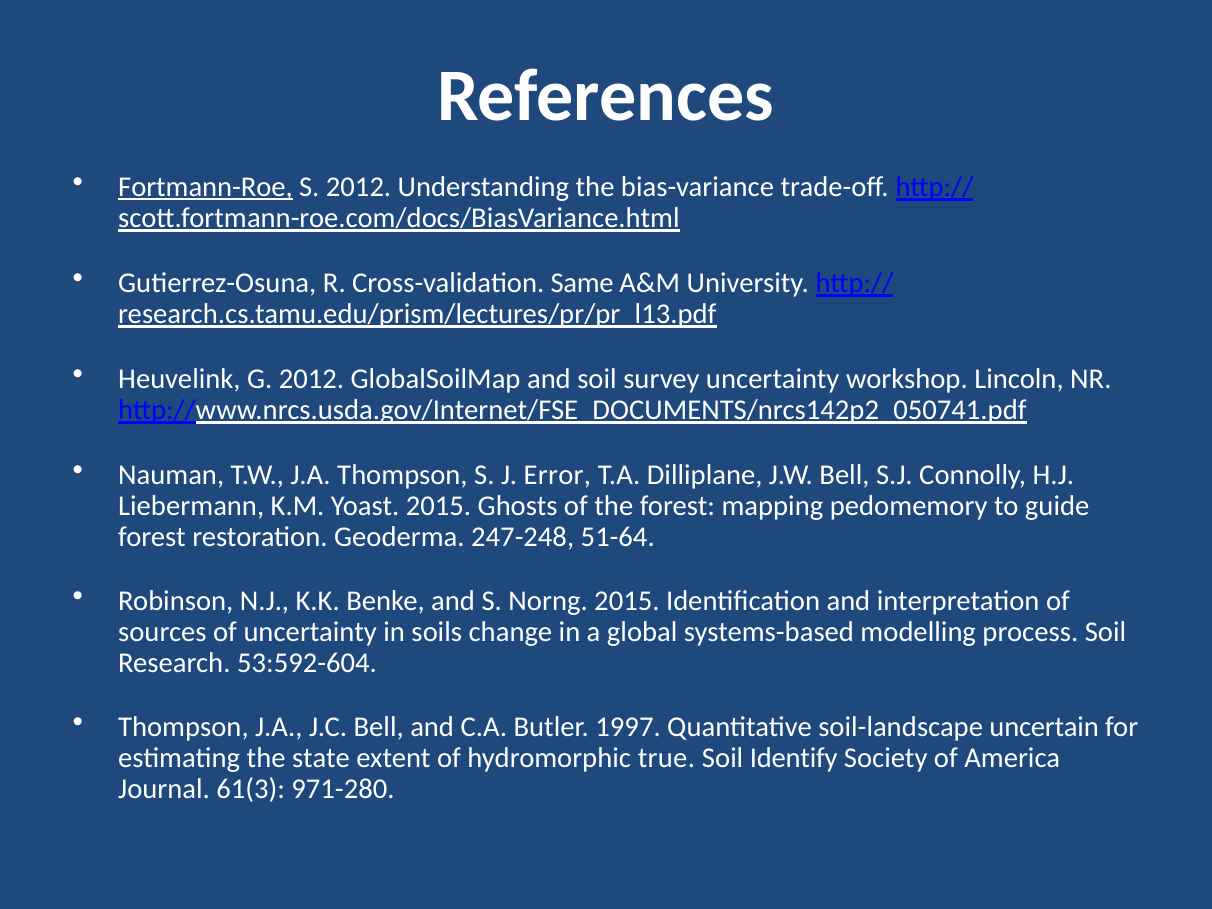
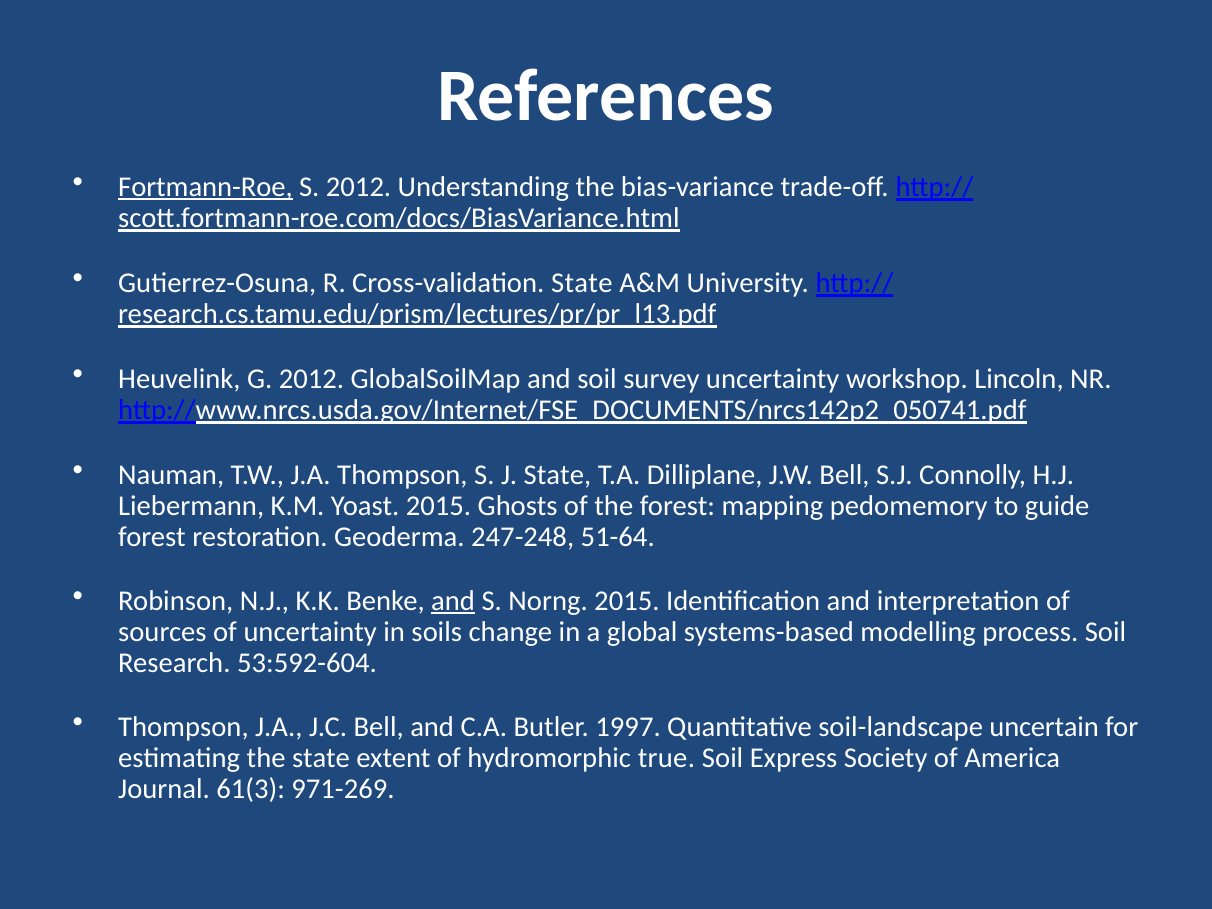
Cross-validation Same: Same -> State (582, 283)
J Error: Error -> State (557, 475)
and underline: none -> present (453, 601)
Identify: Identify -> Express (794, 758)
971-280: 971-280 -> 971-269 (343, 789)
